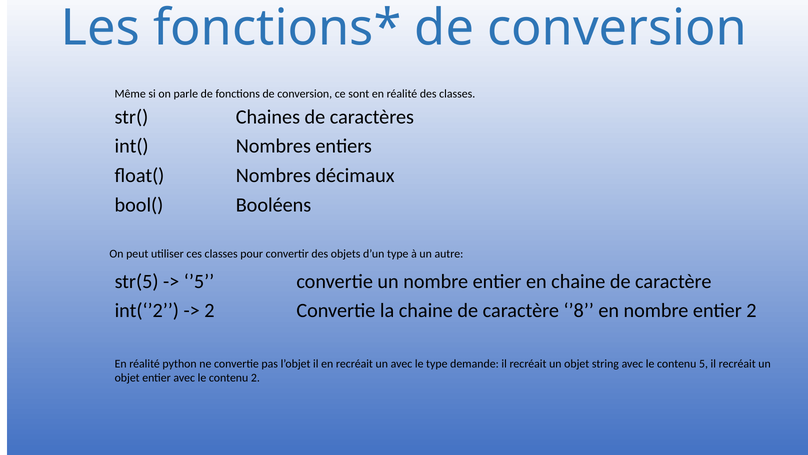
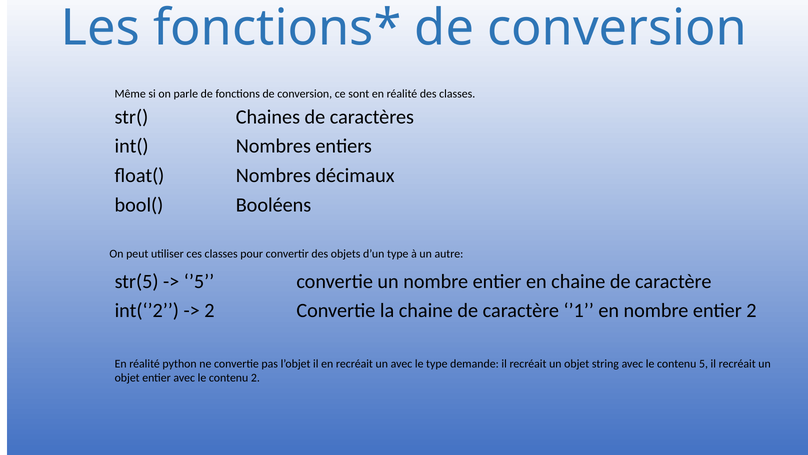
’8: ’8 -> ’1 (579, 310)
